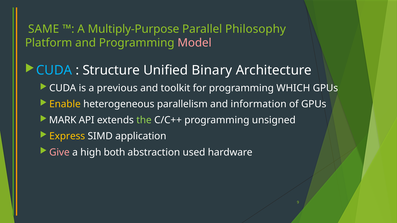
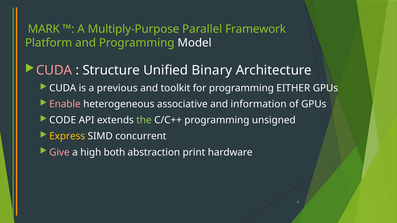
SAME: SAME -> MARK (44, 29)
Philosophy: Philosophy -> Framework (256, 29)
Model colour: pink -> white (195, 43)
CUDA colour: light blue -> pink (54, 70)
WHICH: WHICH -> EITHER (293, 88)
Enable colour: yellow -> pink (65, 104)
parallelism: parallelism -> associative (182, 104)
MARK: MARK -> CODE (63, 120)
application: application -> concurrent (141, 136)
used: used -> print (194, 152)
